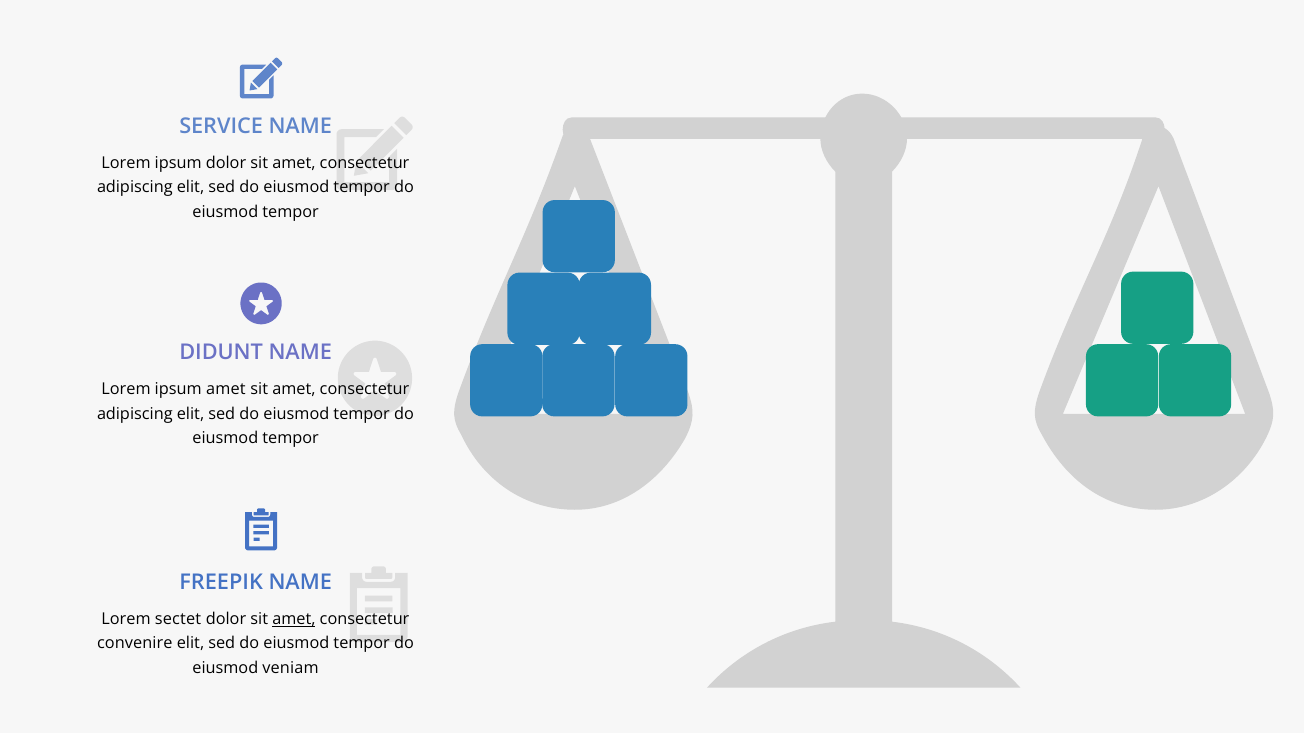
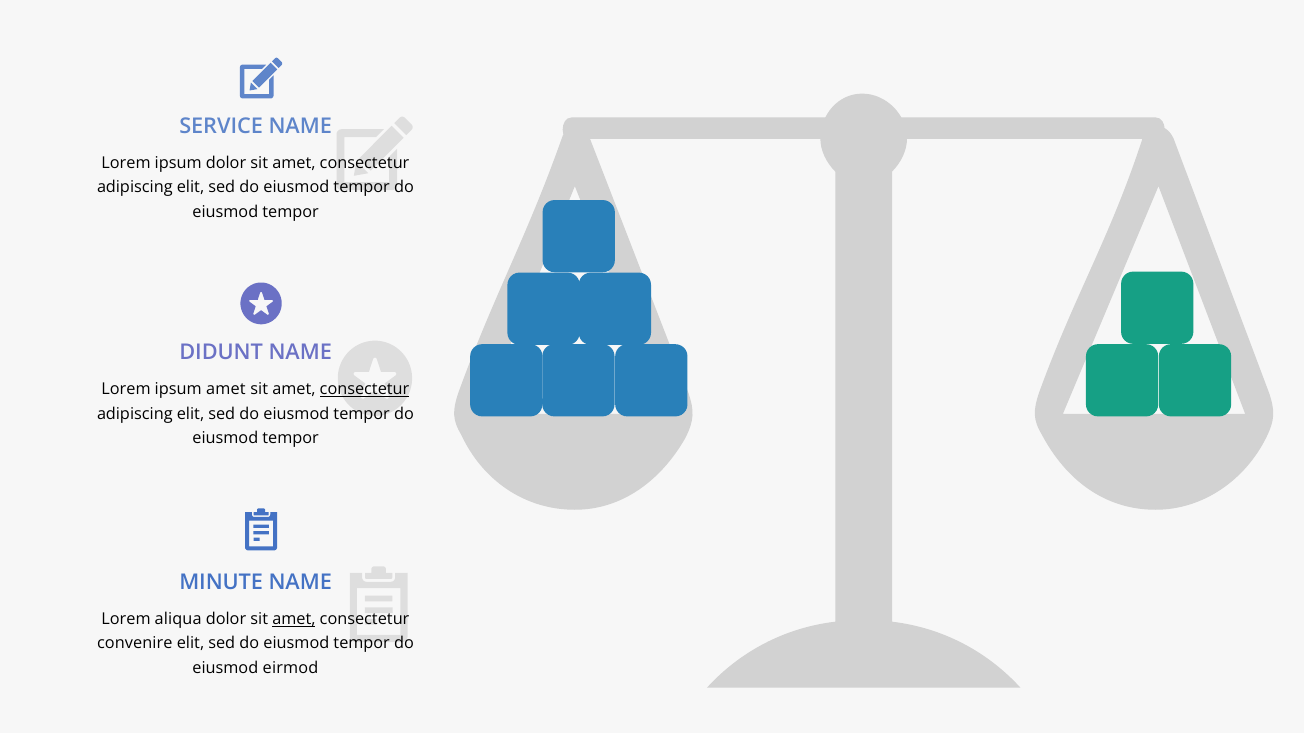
consectetur underline: none -> present (365, 390)
FREEPIK: FREEPIK -> MINUTE (221, 582)
sectet: sectet -> aliqua (178, 619)
veniam: veniam -> eirmod (290, 668)
